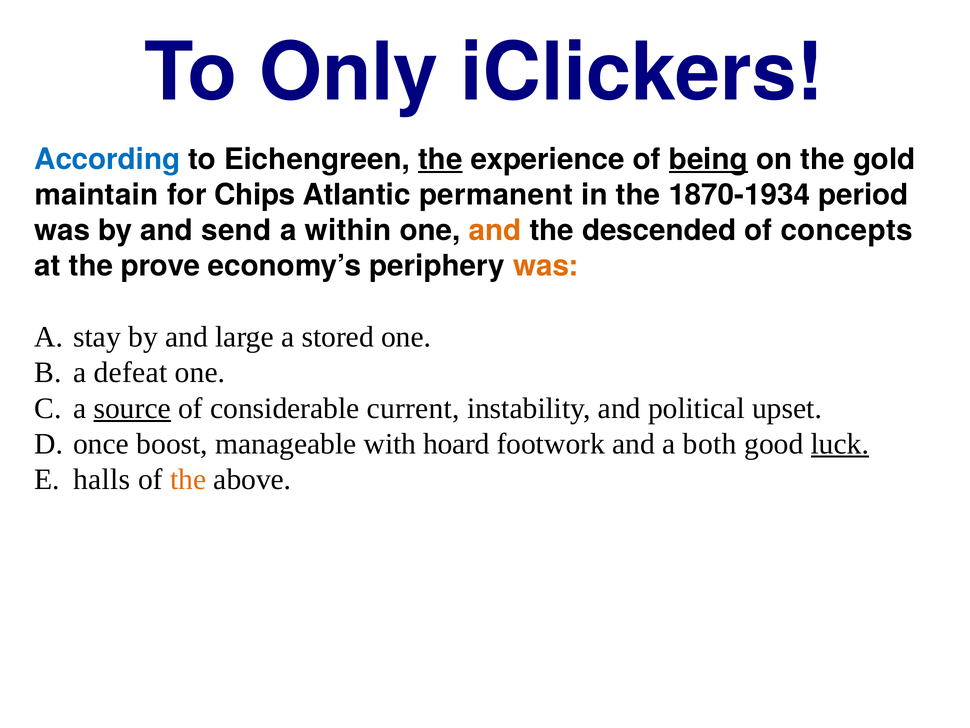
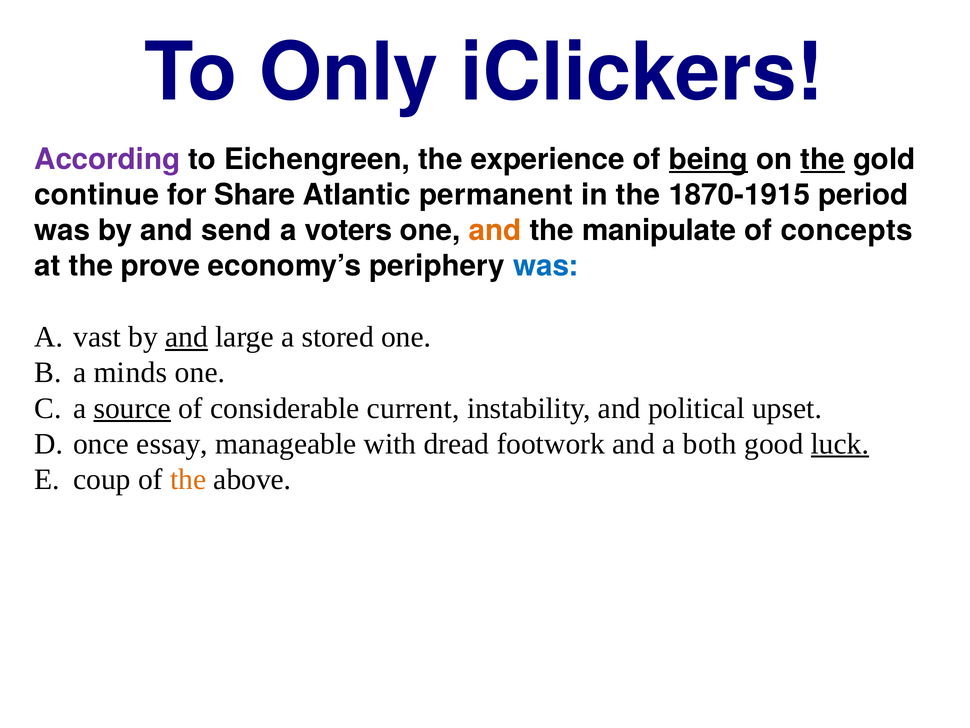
According colour: blue -> purple (107, 159)
the underline: present -> none (440, 159)
the underline: none -> present (823, 159)
maintain: maintain -> continue (97, 195)
Chips: Chips -> Share (255, 195)
1870-1934: 1870-1934 -> 1870-1915 (739, 195)
within: within -> voters (348, 230)
descended: descended -> manipulate (659, 230)
was colour: orange -> blue (546, 266)
stay: stay -> vast (97, 337)
and underline: none -> present (187, 337)
defeat: defeat -> minds (130, 372)
boost: boost -> essay (172, 444)
hoard: hoard -> dread (456, 444)
halls: halls -> coup (102, 479)
